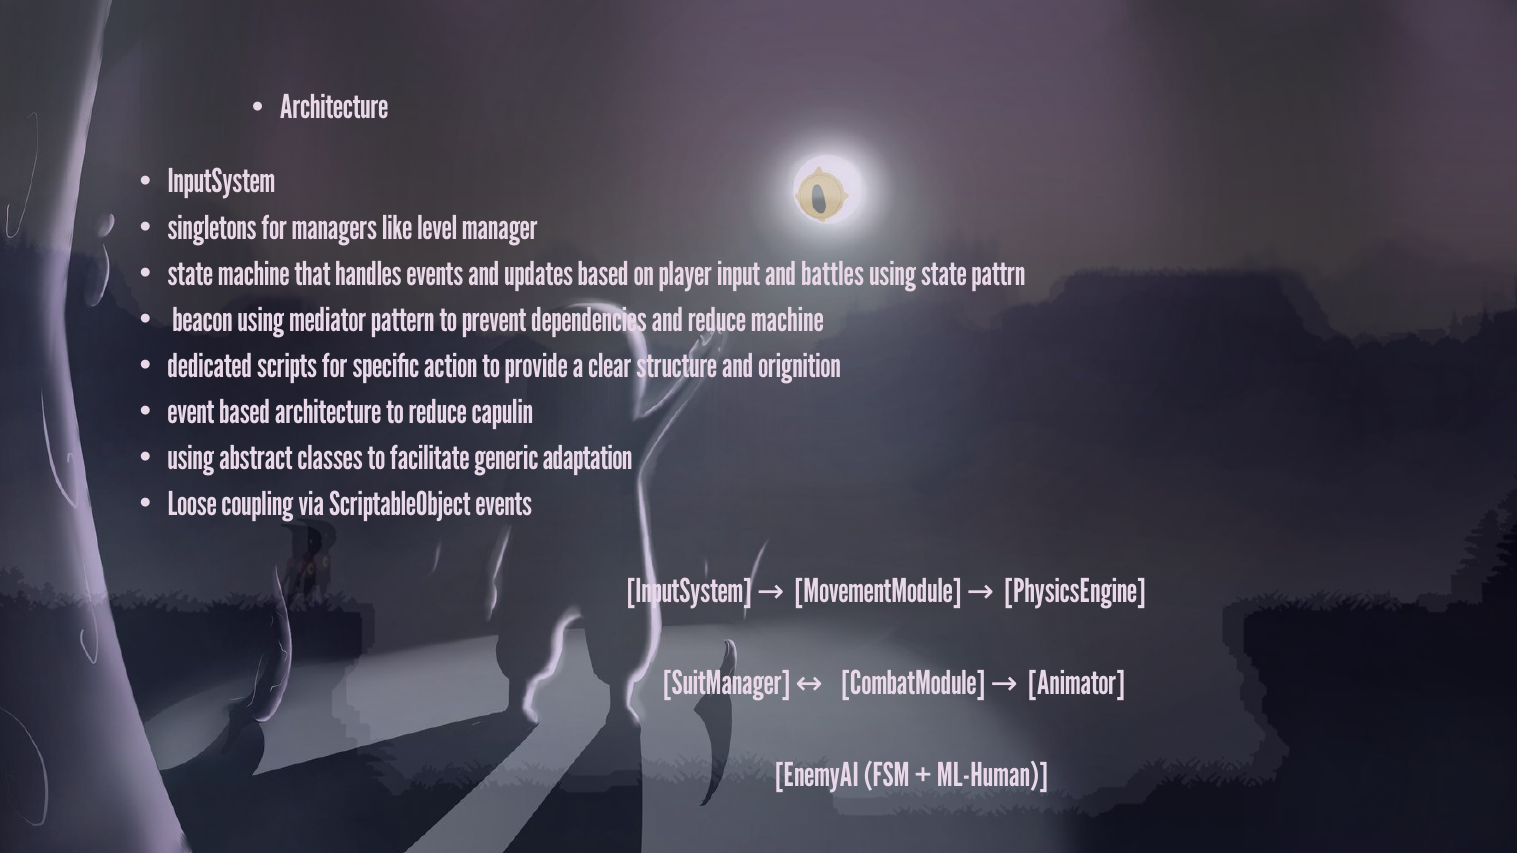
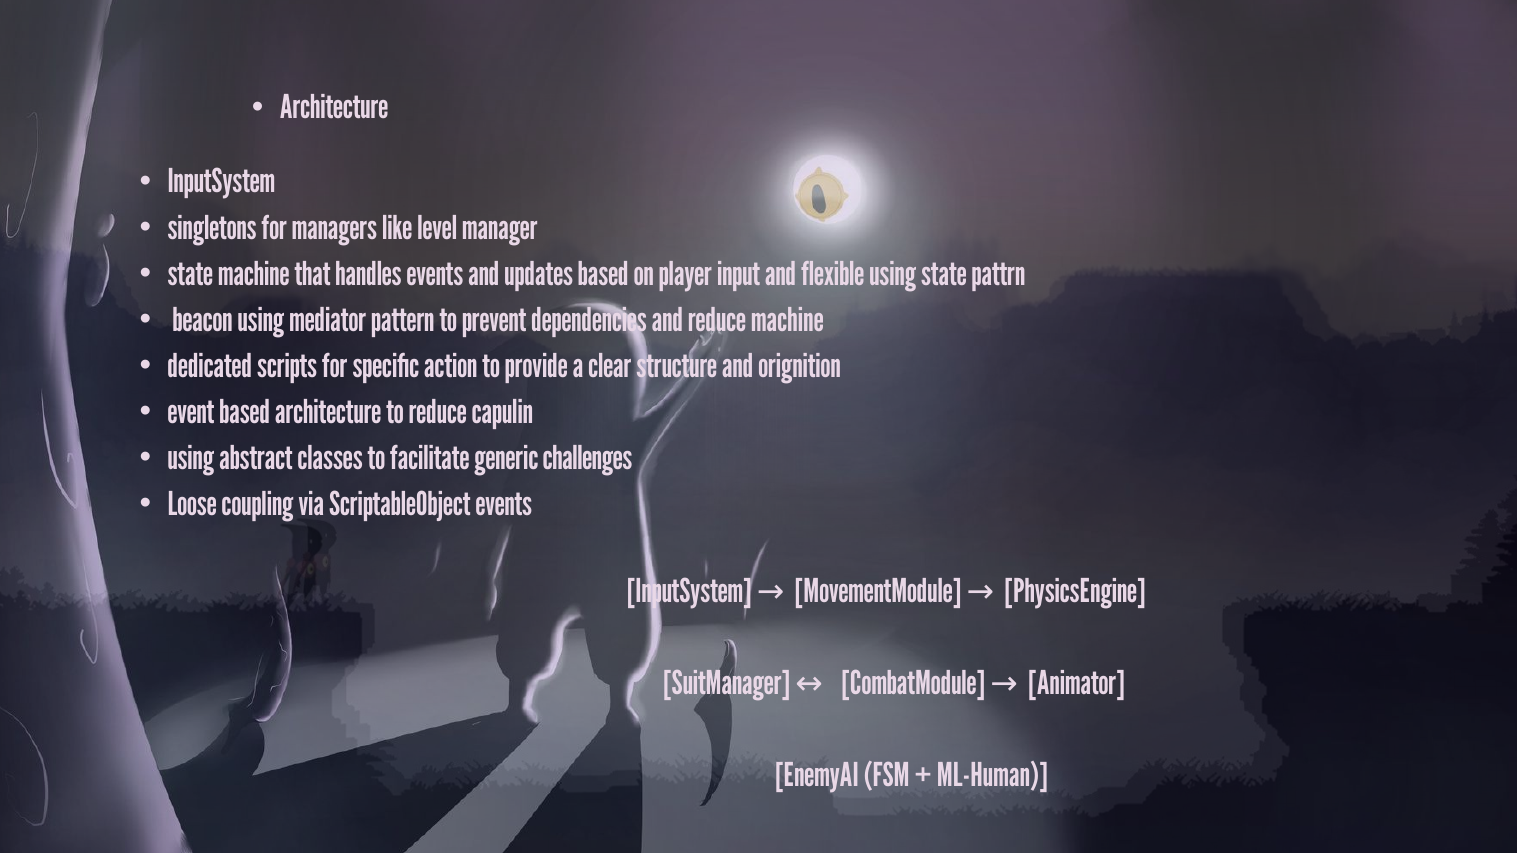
battles: battles -> flexible (833, 274)
adaptation: adaptation -> challenges (587, 459)
